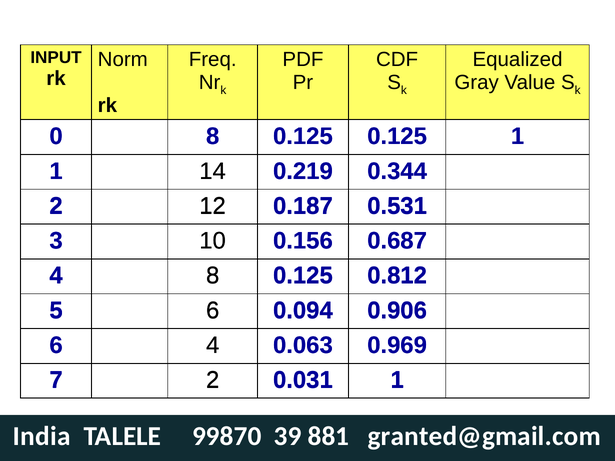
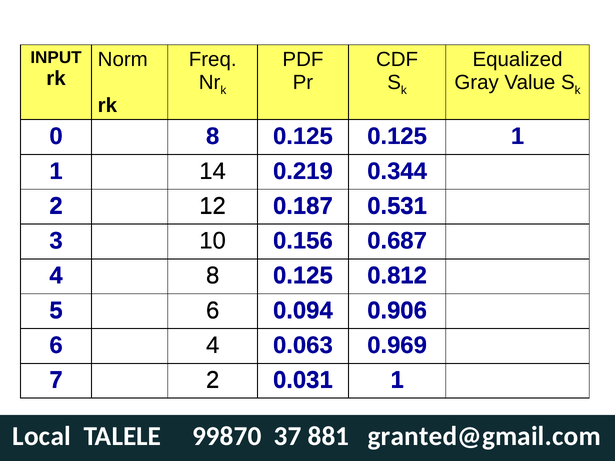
India: India -> Local (42, 437)
39: 39 -> 37 (288, 437)
